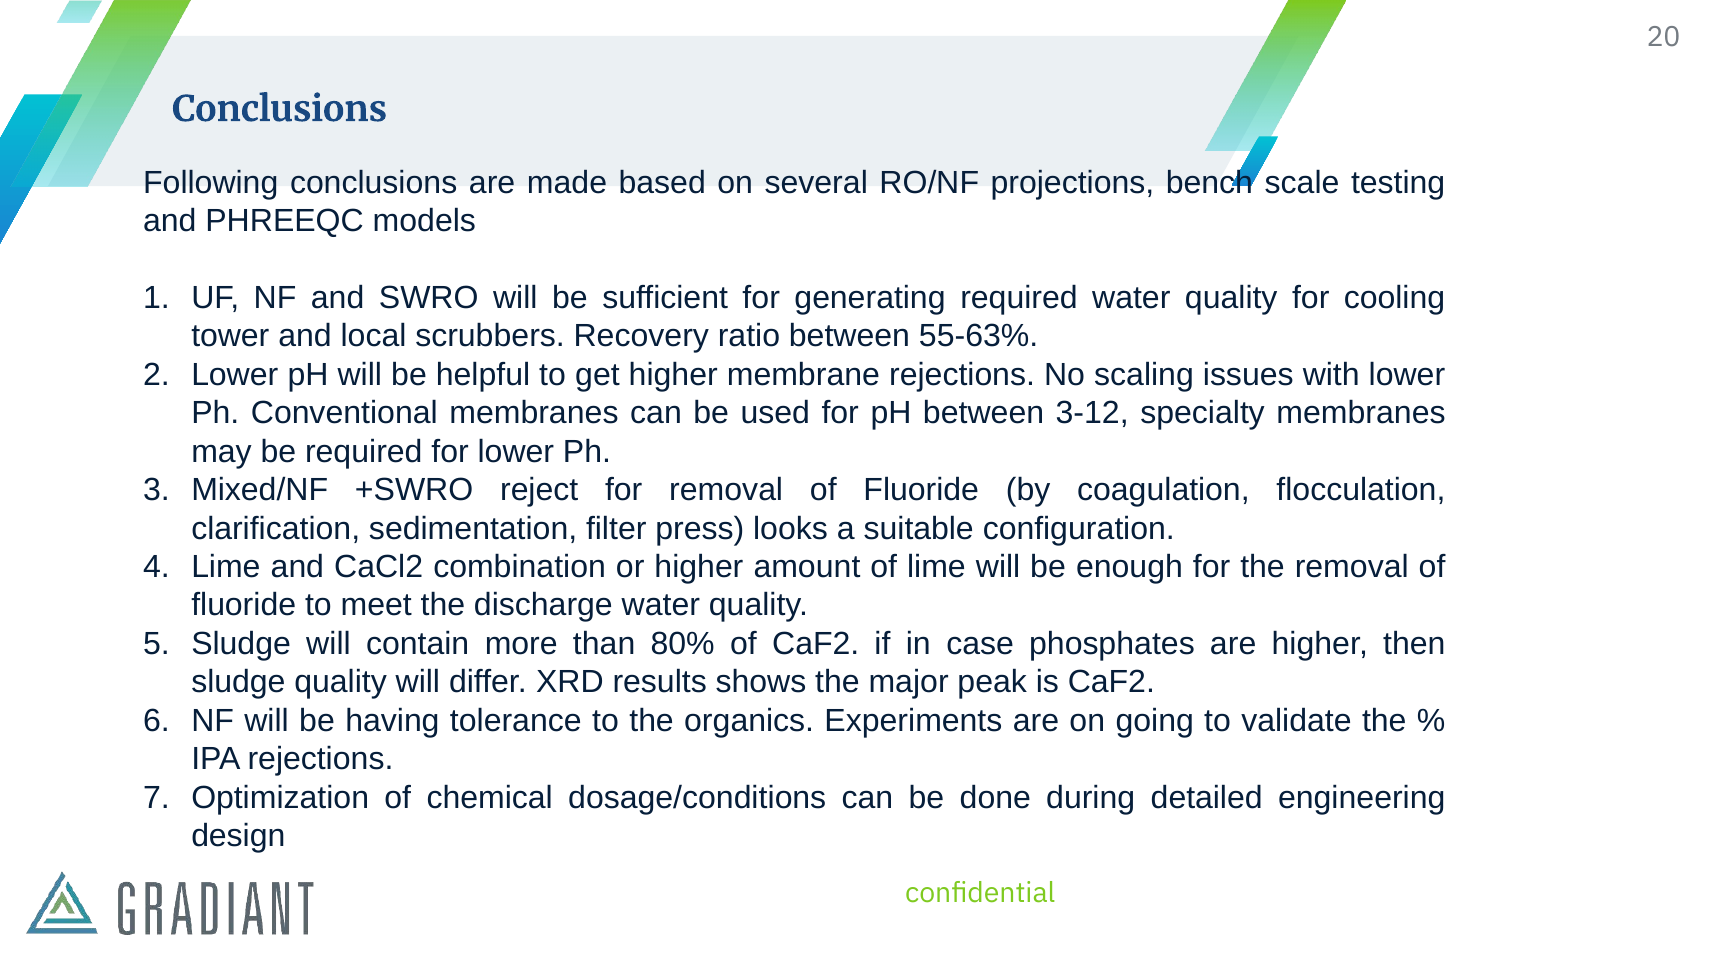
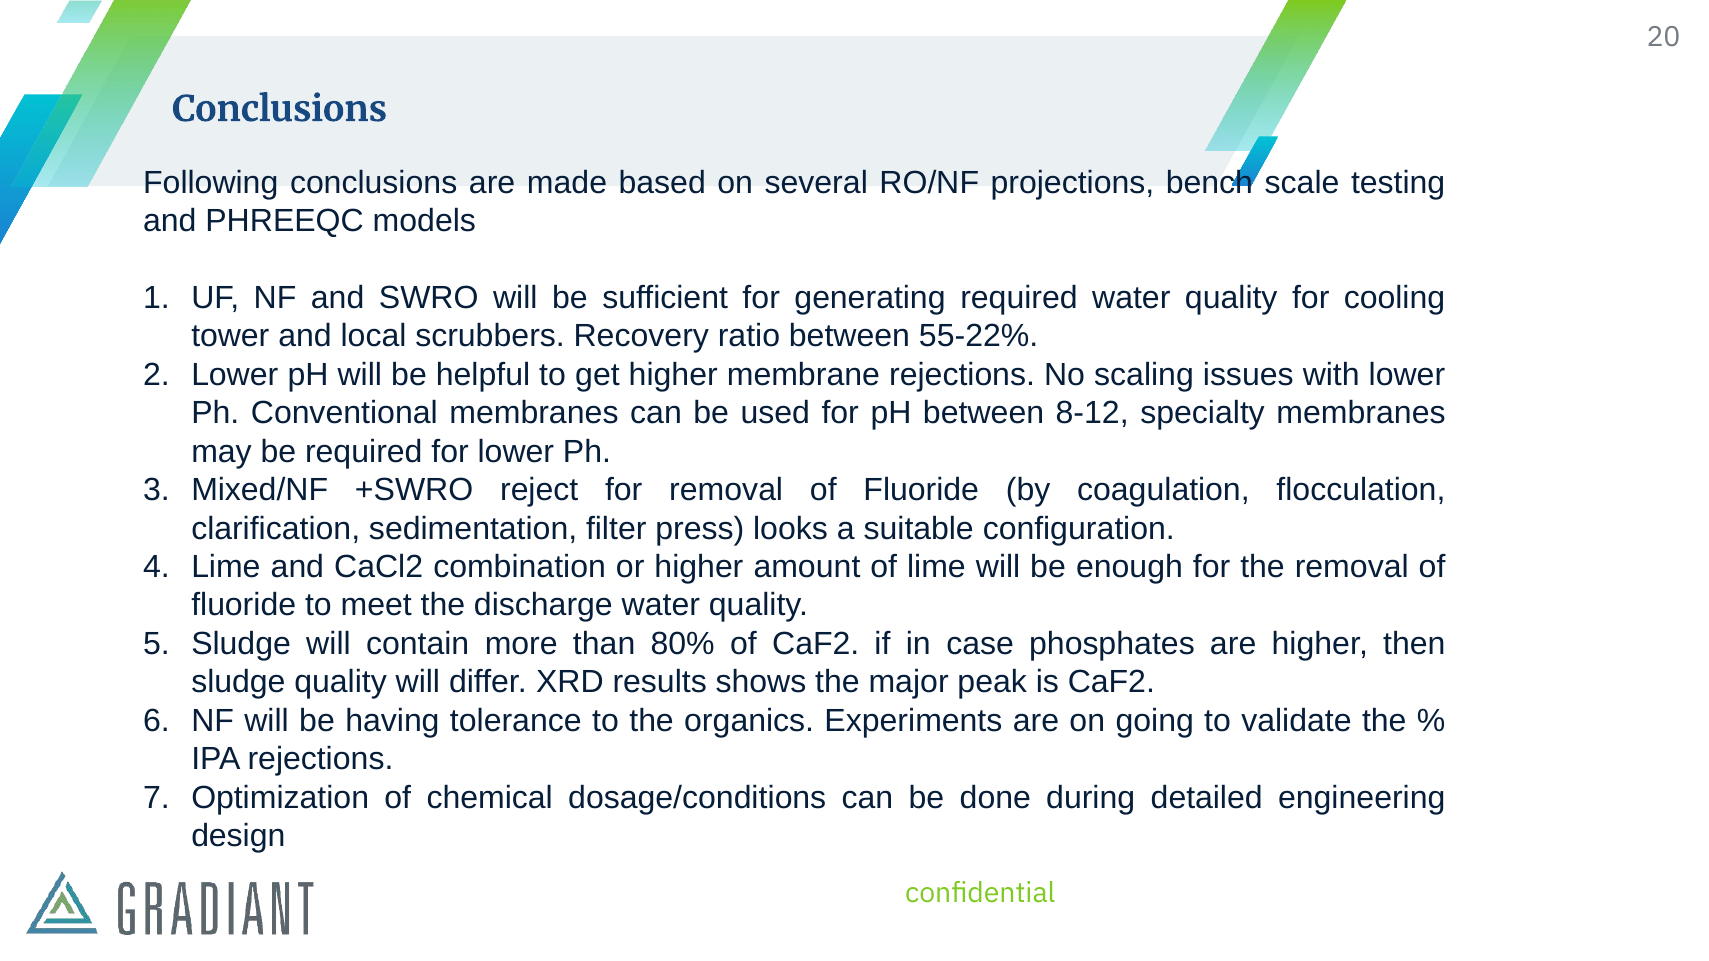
55-63%: 55-63% -> 55-22% (979, 336)
3-12: 3-12 -> 8-12 (1092, 413)
